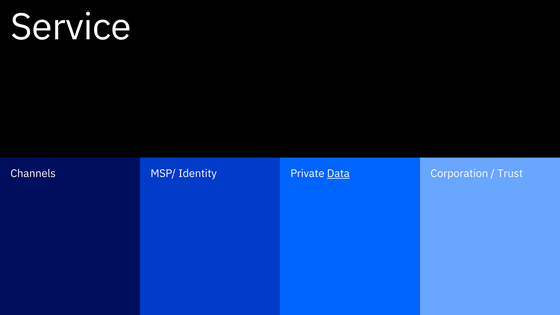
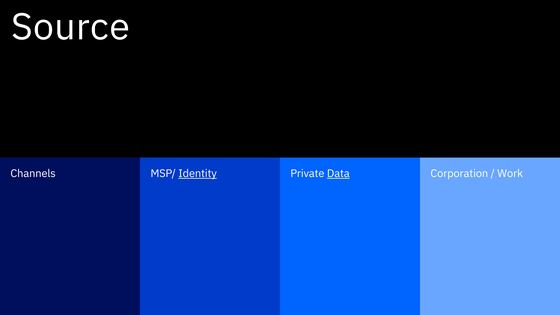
Service: Service -> Source (71, 27)
Identity underline: none -> present (198, 174)
Trust: Trust -> Work (510, 174)
